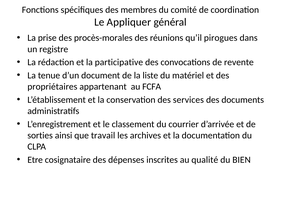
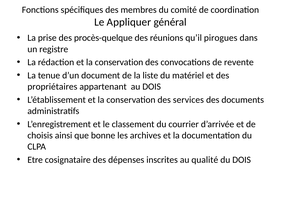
procès-morales: procès-morales -> procès-quelque (103, 38)
rédaction et la participative: participative -> conservation (119, 62)
au FCFA: FCFA -> DOIS (152, 87)
sorties: sorties -> choisis (40, 135)
travail: travail -> bonne (103, 135)
du BIEN: BIEN -> DOIS (242, 160)
